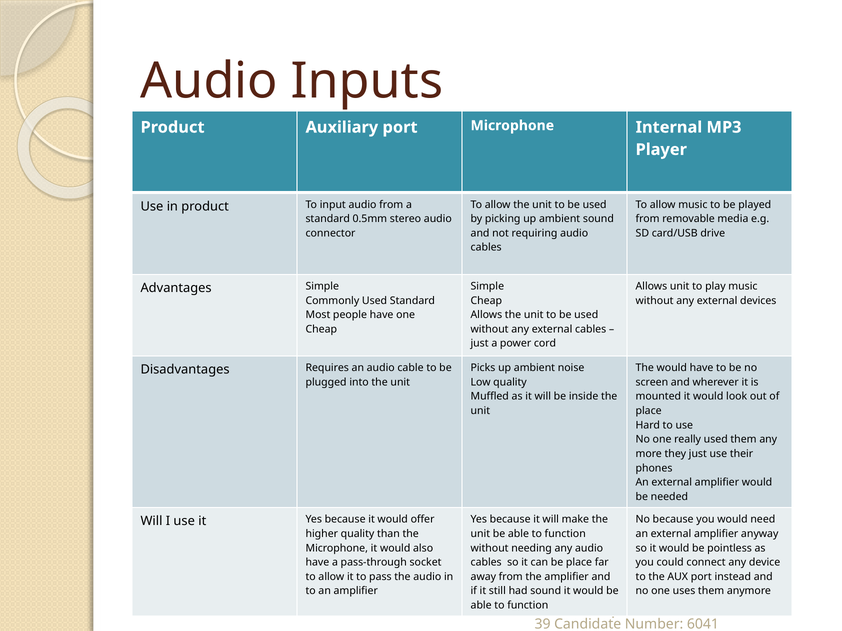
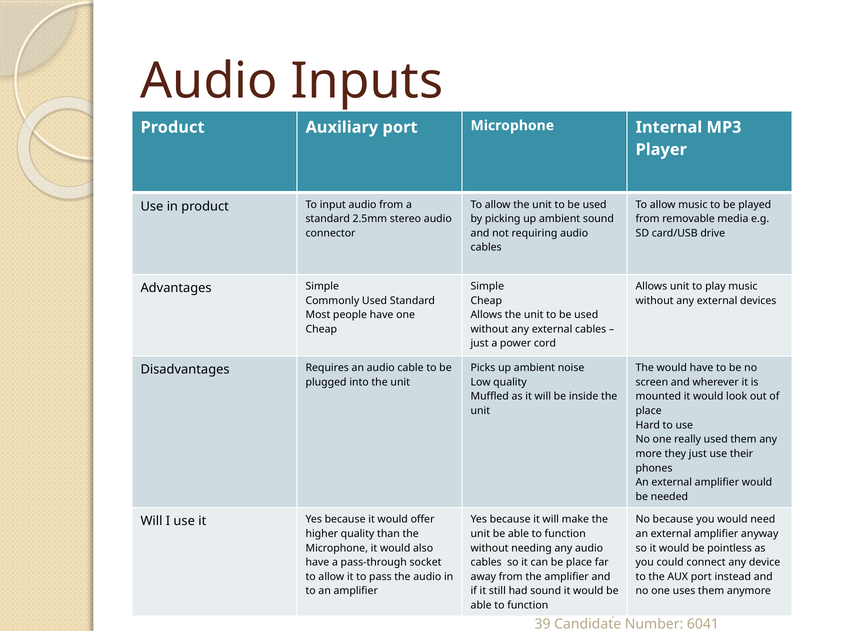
0.5mm: 0.5mm -> 2.5mm (370, 219)
